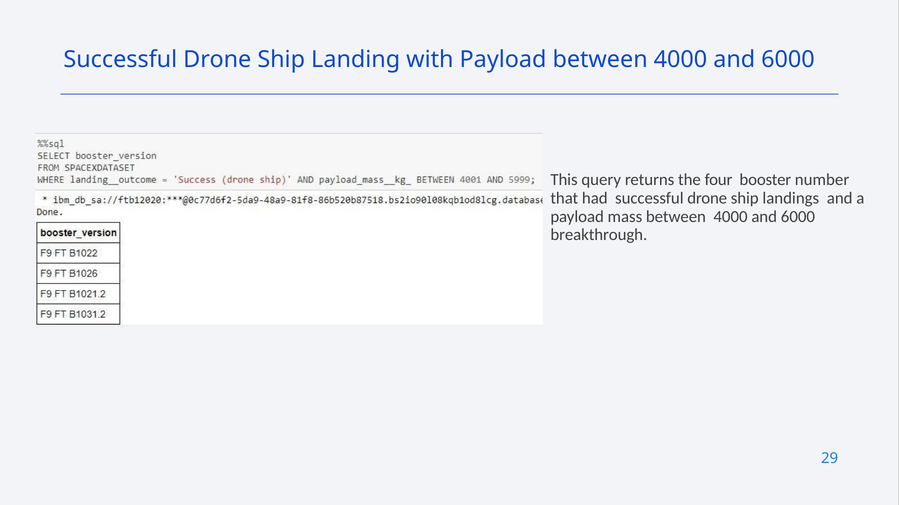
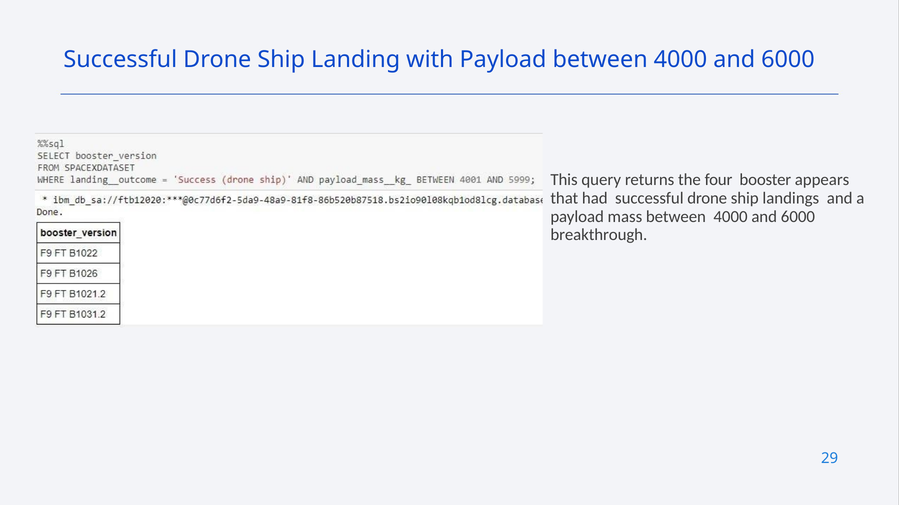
number: number -> appears (822, 180)
